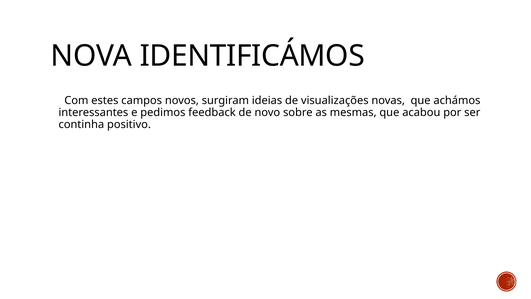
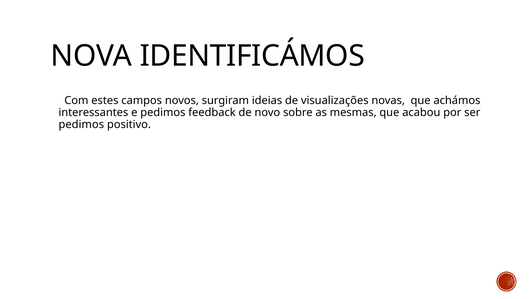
continha: continha -> pedimos (81, 124)
